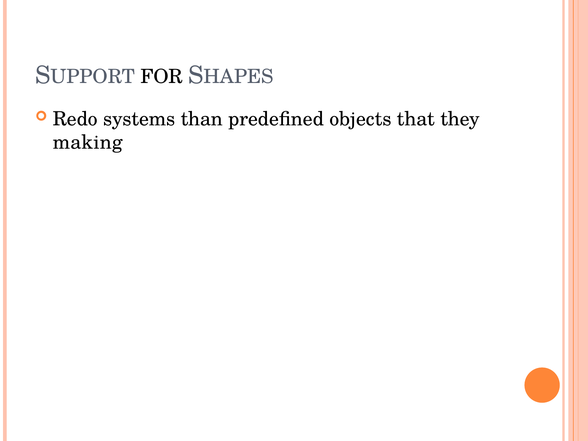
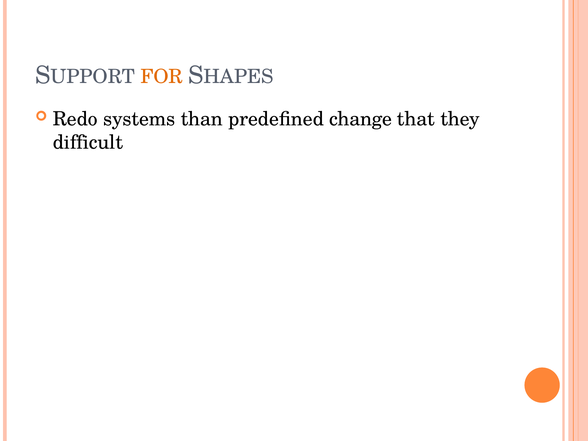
FOR colour: black -> orange (162, 77)
objects: objects -> change (361, 119)
making: making -> difficult (88, 142)
